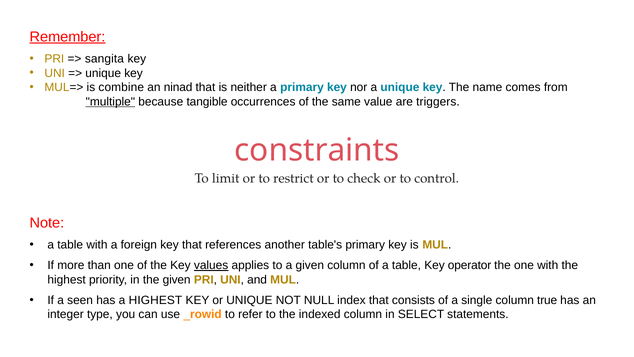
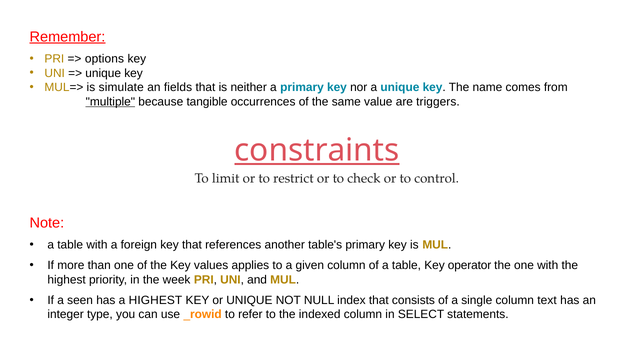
sangita: sangita -> options (104, 59)
combine: combine -> simulate (121, 87)
ninad: ninad -> fields (178, 87)
constraints underline: none -> present (317, 150)
values underline: present -> none (211, 265)
the given: given -> week (177, 279)
true: true -> text (547, 300)
